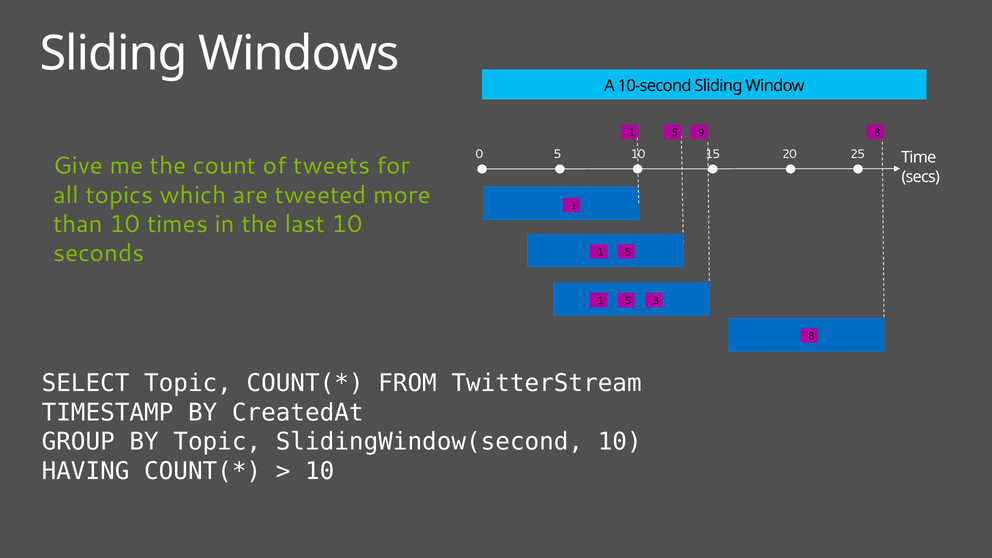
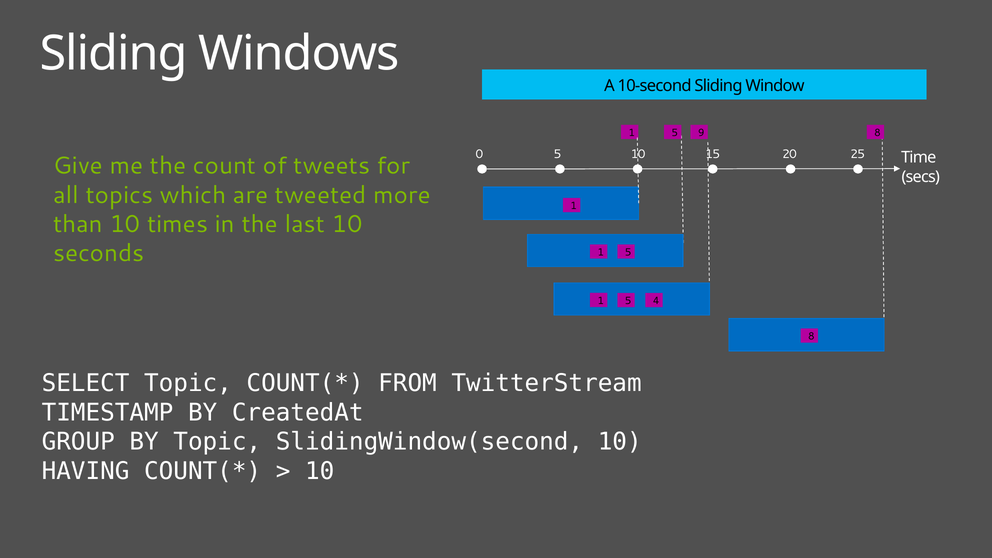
3: 3 -> 4 (656, 301)
